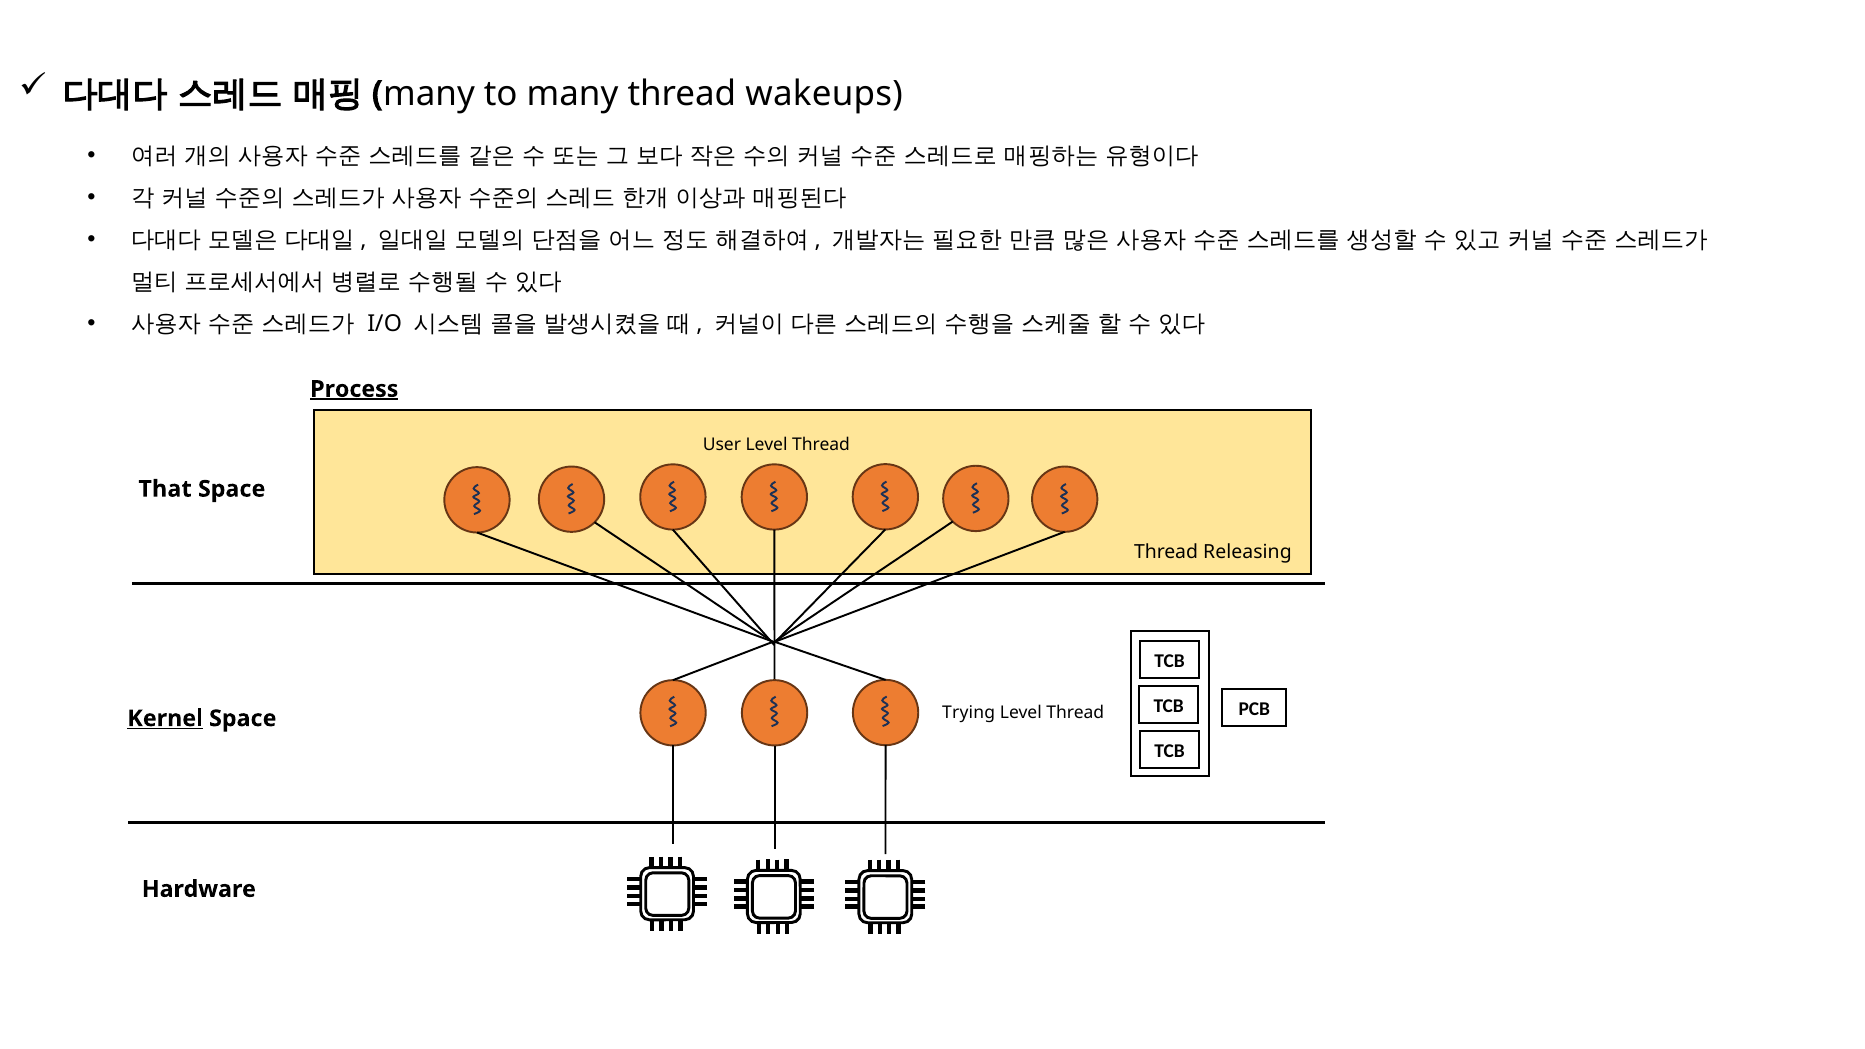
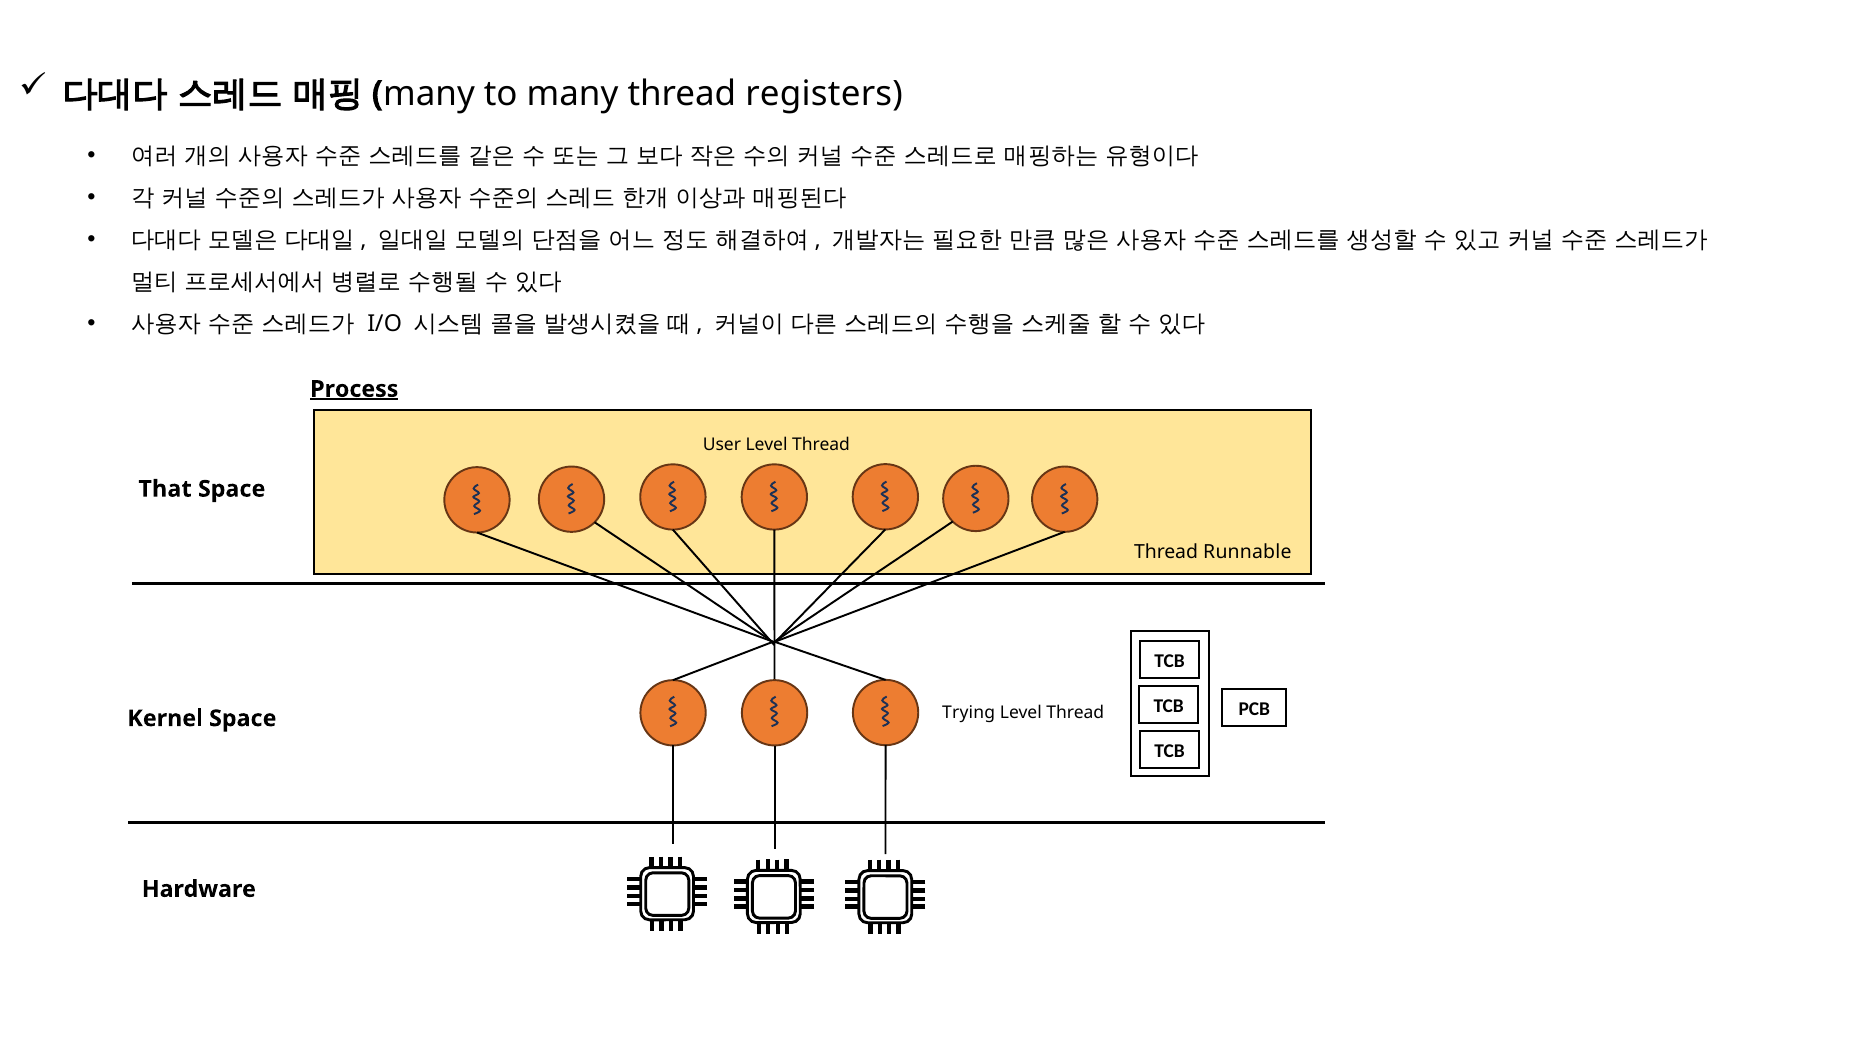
wakeups: wakeups -> registers (824, 94)
Releasing: Releasing -> Runnable (1247, 552)
Kernel underline: present -> none (165, 718)
